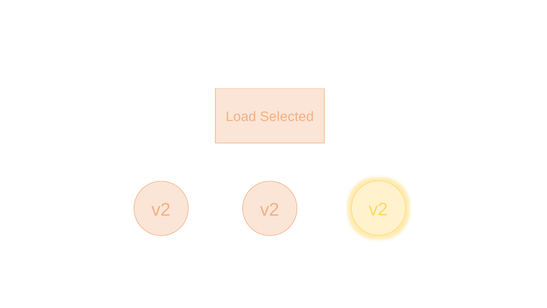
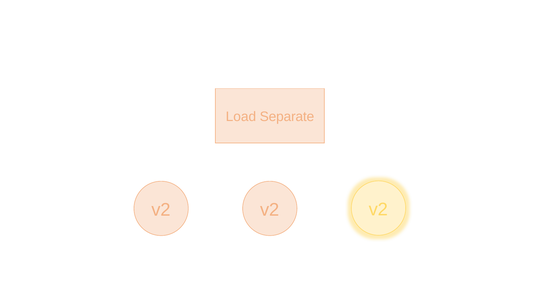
Selected: Selected -> Separate (287, 117)
